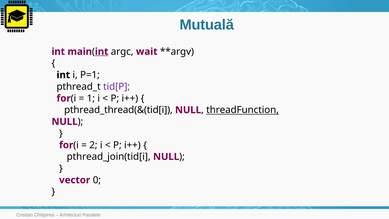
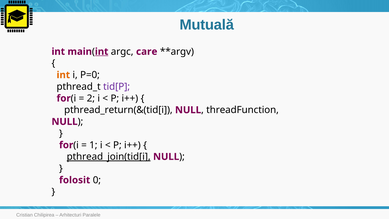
wait: wait -> care (147, 52)
int colour: black -> orange (63, 75)
P=1: P=1 -> P=0 (90, 75)
1: 1 -> 2 (91, 98)
pthread_thread(&(tid[i: pthread_thread(&(tid[i -> pthread_return(&(tid[i (118, 110)
threadFunction underline: present -> none (243, 110)
2: 2 -> 1 (93, 145)
pthread_join(tid[i underline: none -> present (109, 157)
vector: vector -> folosit (75, 180)
